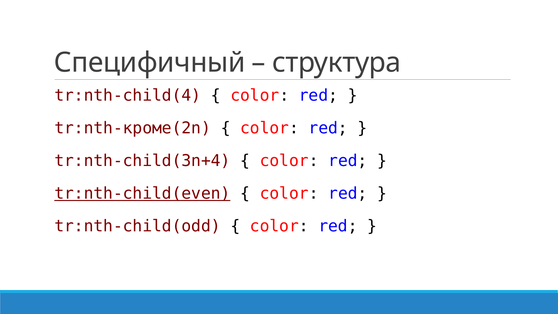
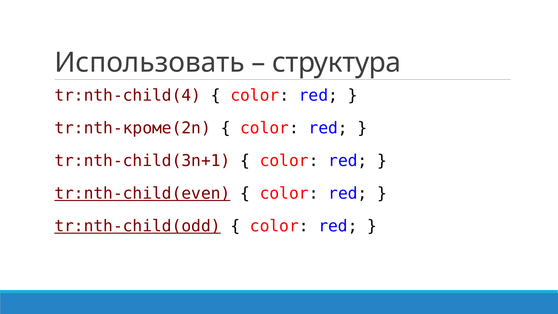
Специфичный: Специфичный -> Использовать (150, 63)
tr:nth-child(3n+4: tr:nth-child(3n+4 -> tr:nth-child(3n+1 (142, 161)
tr:nth-child(odd underline: none -> present (138, 226)
